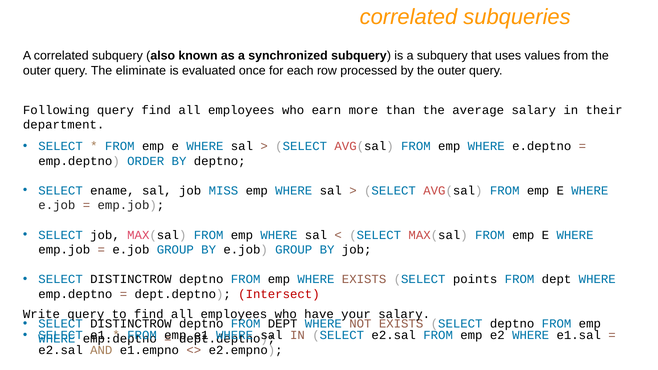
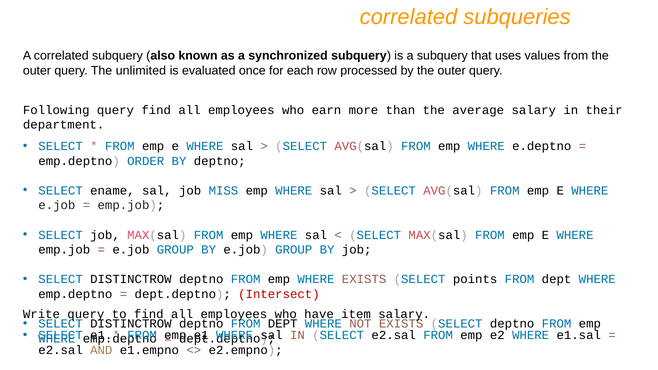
eliminate: eliminate -> unlimited (141, 71)
your: your -> item (356, 314)
